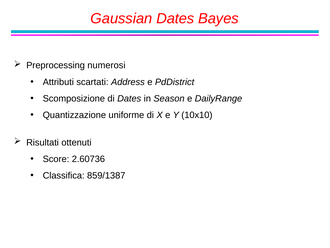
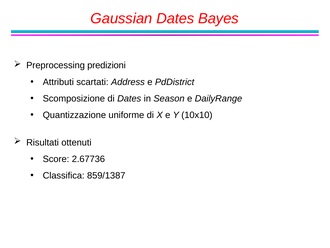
numerosi: numerosi -> predizioni (107, 65)
2.60736: 2.60736 -> 2.67736 (88, 159)
